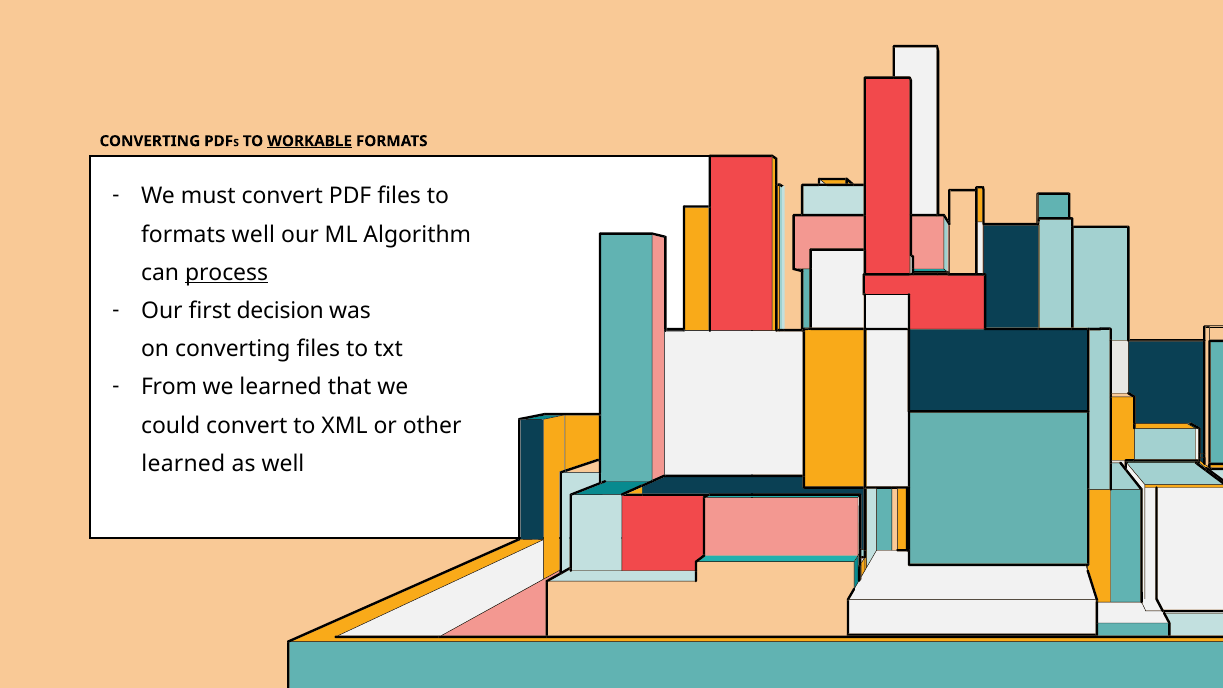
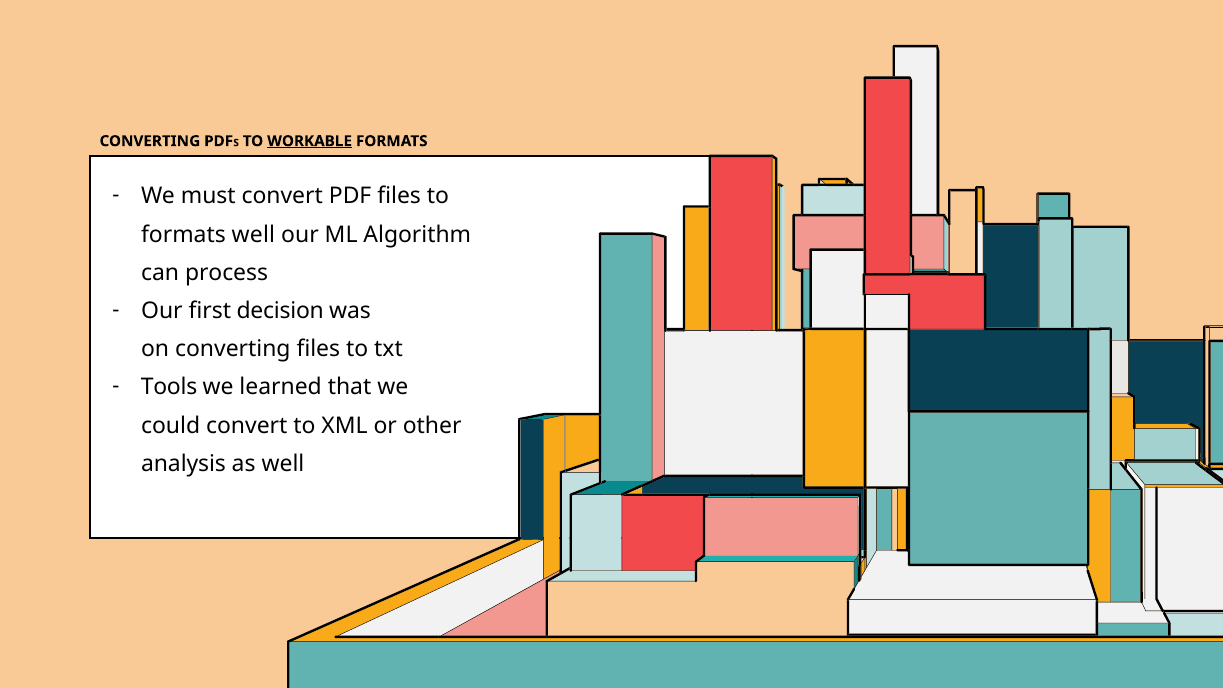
process underline: present -> none (227, 273)
From: From -> Tools (169, 387)
learned: learned -> analysis (184, 464)
